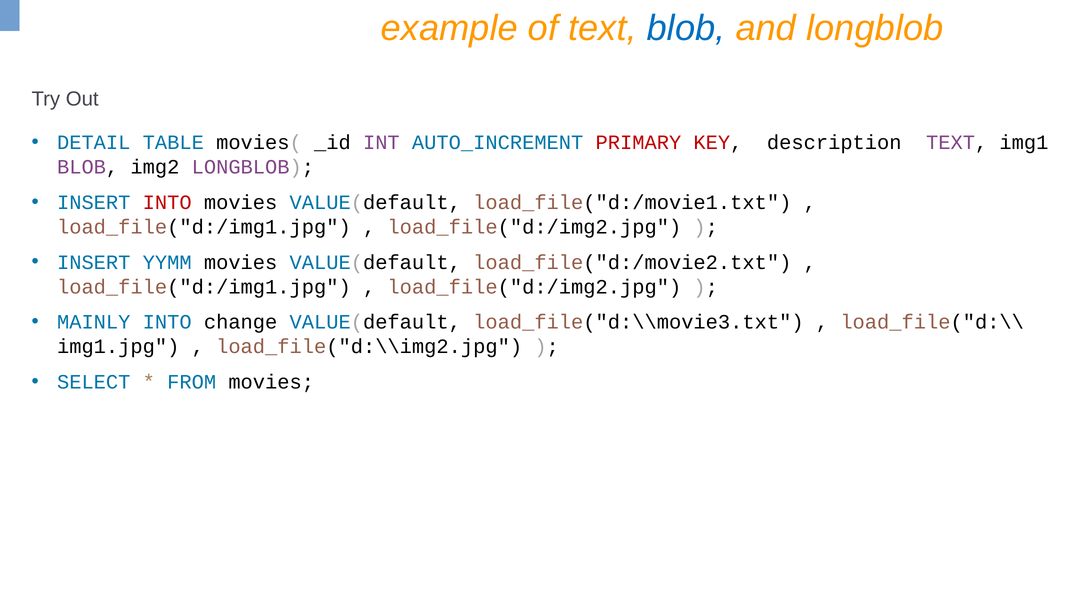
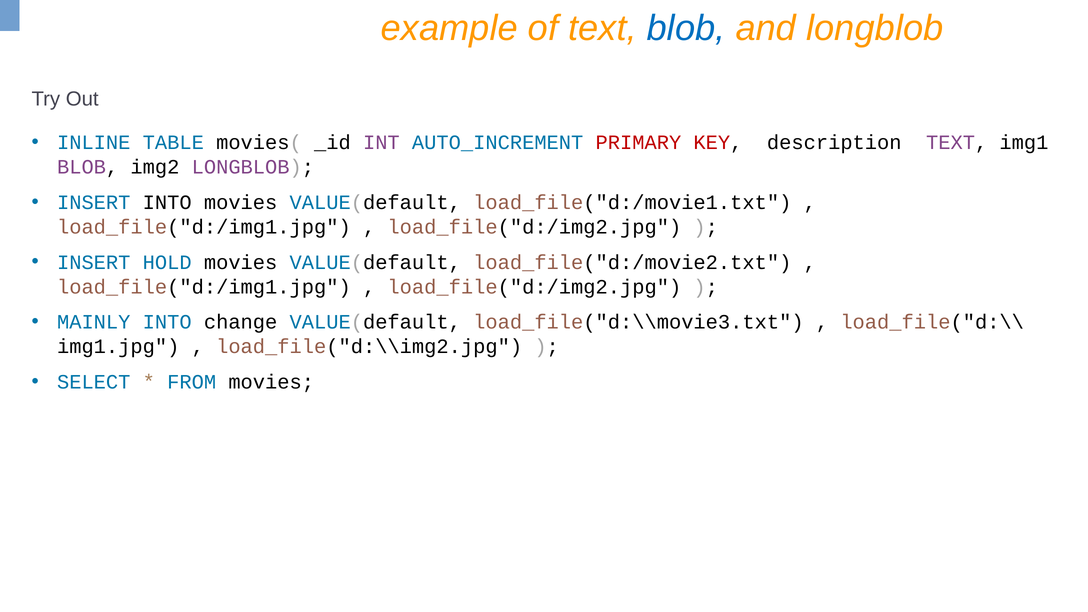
DETAIL: DETAIL -> INLINE (94, 143)
INTO colour: red -> black (167, 203)
YYMM: YYMM -> HOLD (167, 262)
